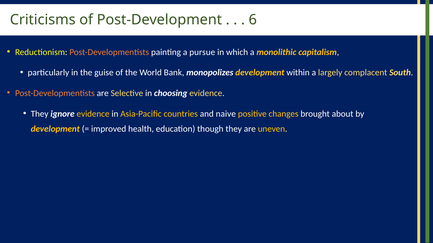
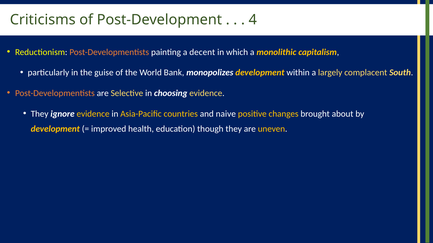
6: 6 -> 4 (253, 20)
pursue: pursue -> decent (202, 52)
